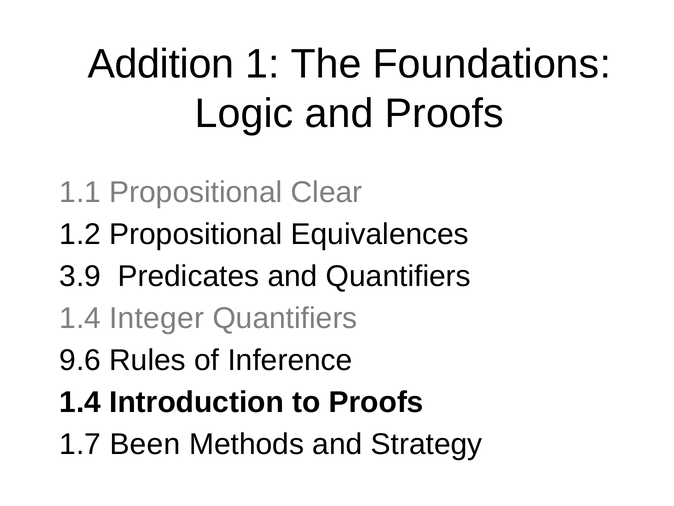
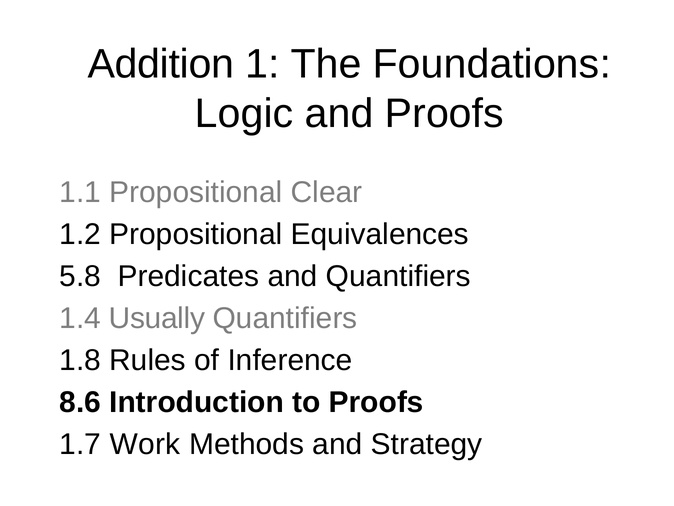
3.9: 3.9 -> 5.8 (80, 276)
Integer: Integer -> Usually (157, 318)
9.6: 9.6 -> 1.8 (80, 360)
1.4: 1.4 -> 8.6 (80, 402)
Been: Been -> Work (145, 444)
